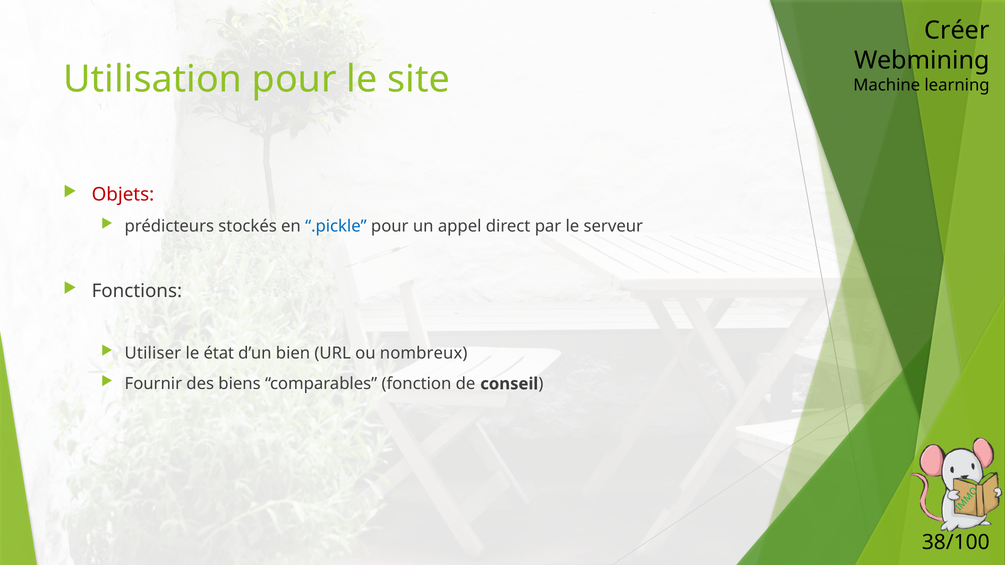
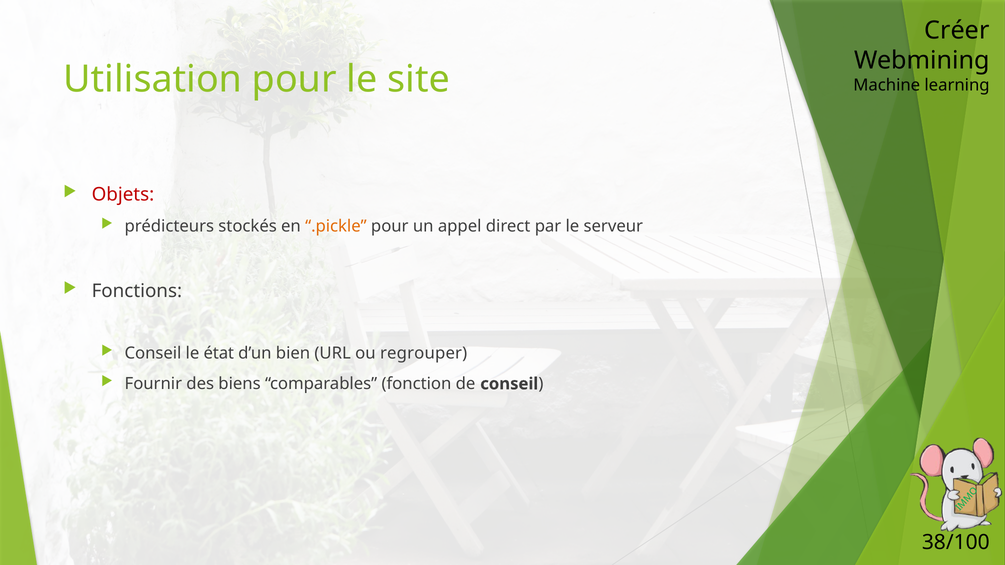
.pickle colour: blue -> orange (336, 226)
Utiliser: Utiliser -> Conseil (153, 353)
nombreux: nombreux -> regrouper (424, 353)
